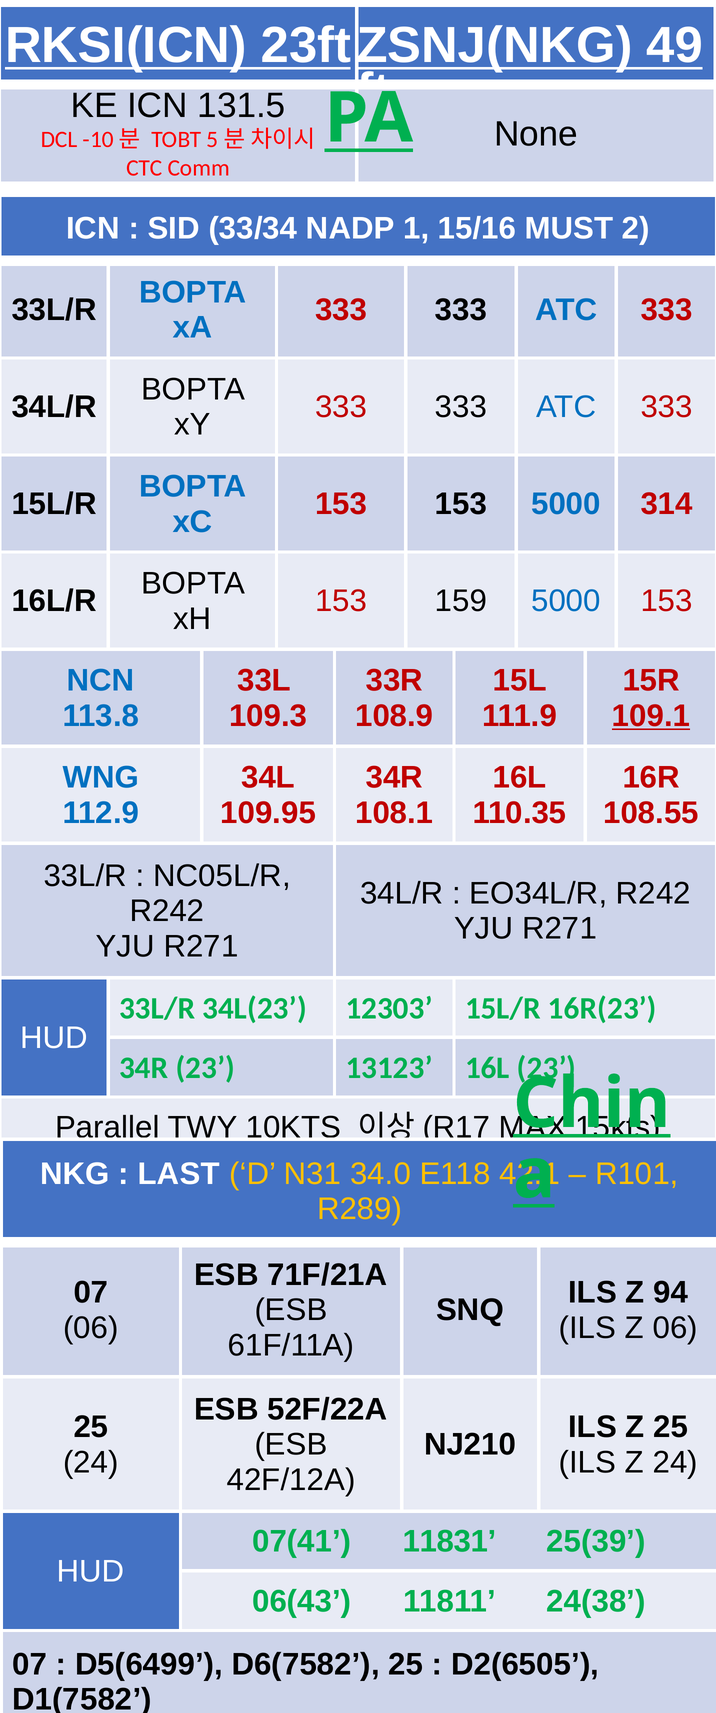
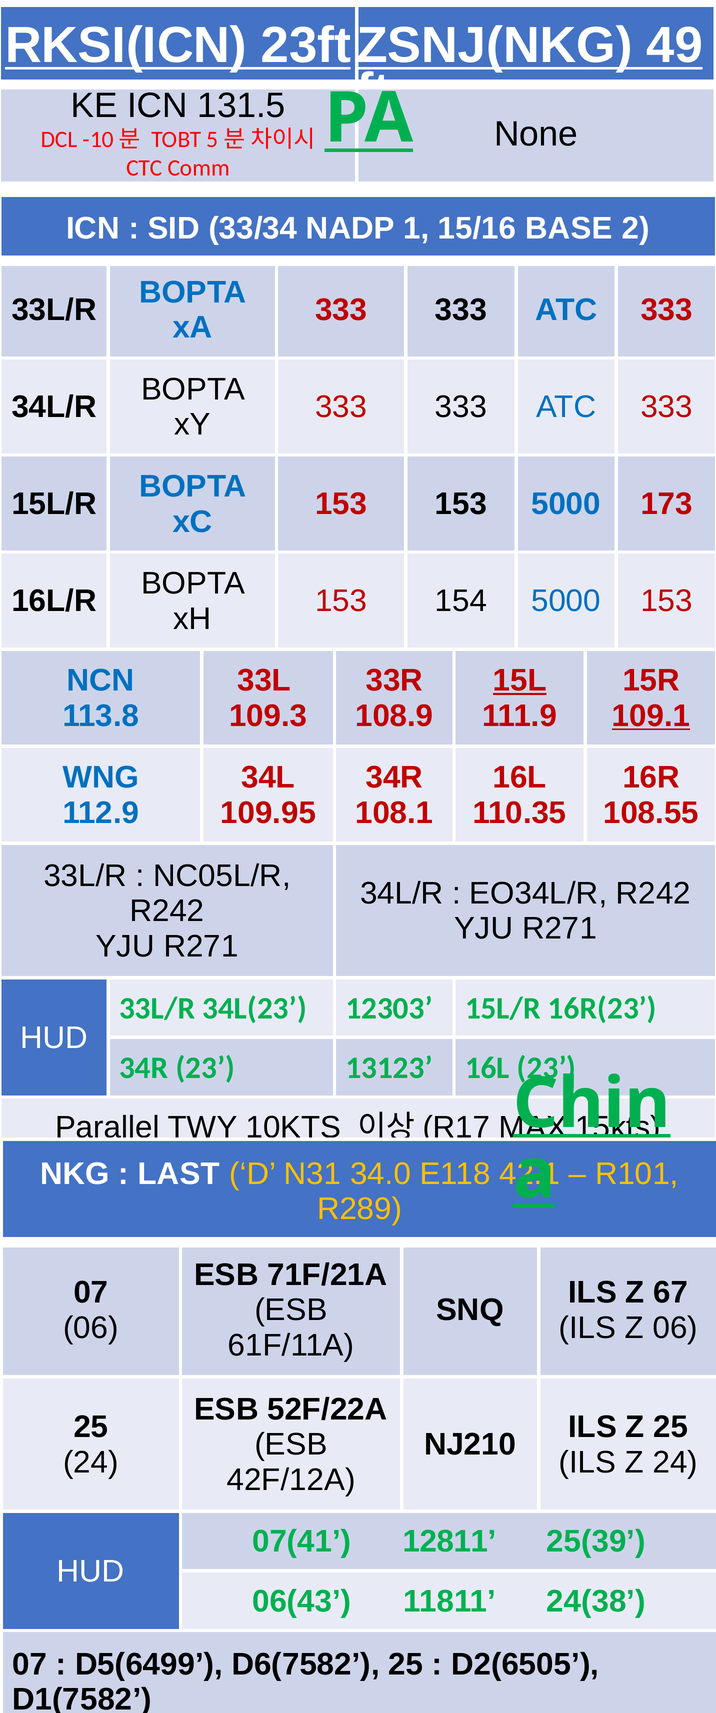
MUST: MUST -> BASE (569, 229)
314: 314 -> 173 (667, 504)
159: 159 -> 154 (461, 601)
15L underline: none -> present (520, 681)
94: 94 -> 67 (671, 1293)
11831: 11831 -> 12811 (450, 1542)
